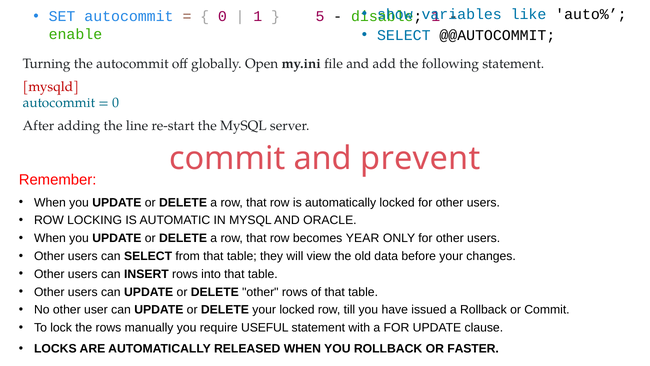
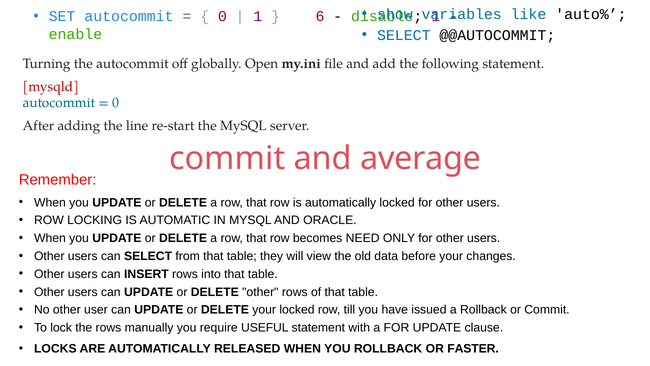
5: 5 -> 6 (320, 16)
prevent: prevent -> average (421, 158)
YEAR: YEAR -> NEED (363, 238)
